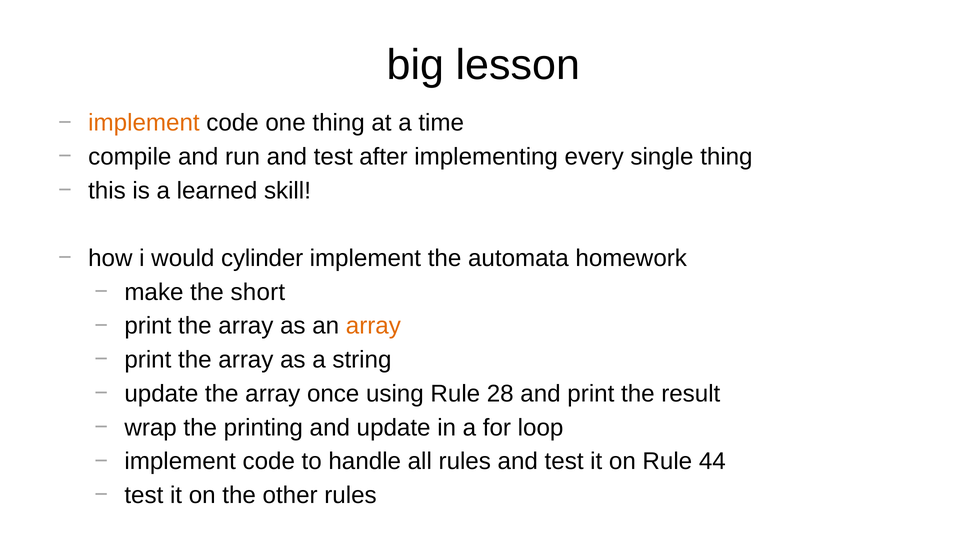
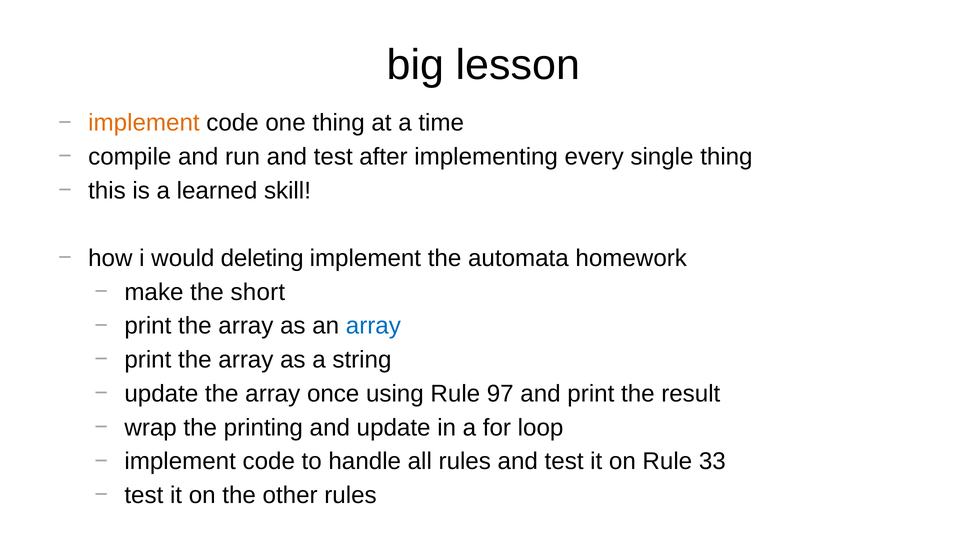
cylinder: cylinder -> deleting (262, 258)
array colour: orange -> blue (373, 326)
28: 28 -> 97 (500, 394)
44: 44 -> 33 (712, 461)
